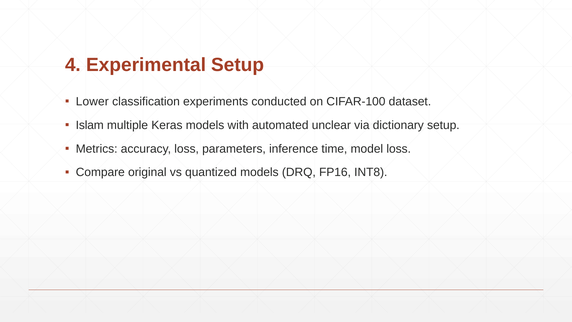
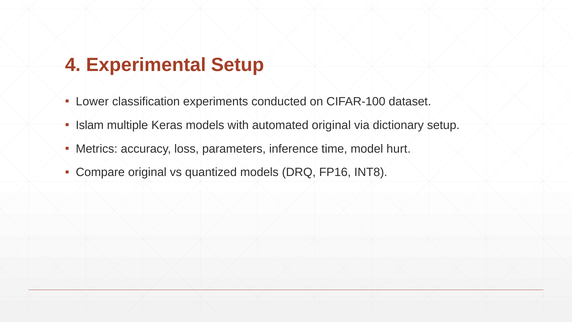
automated unclear: unclear -> original (331, 125)
model loss: loss -> hurt (399, 149)
